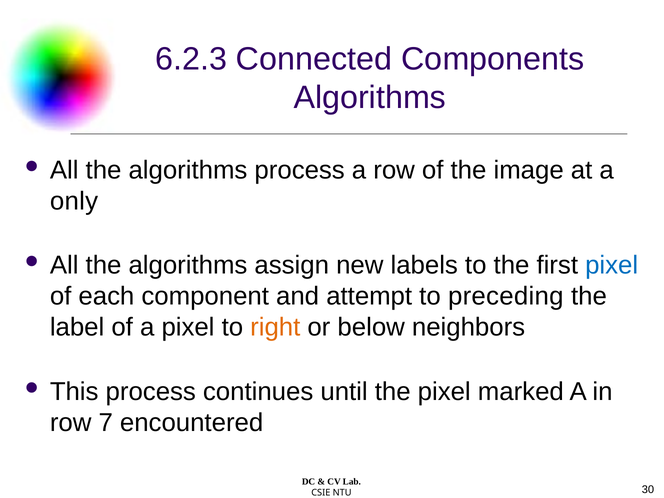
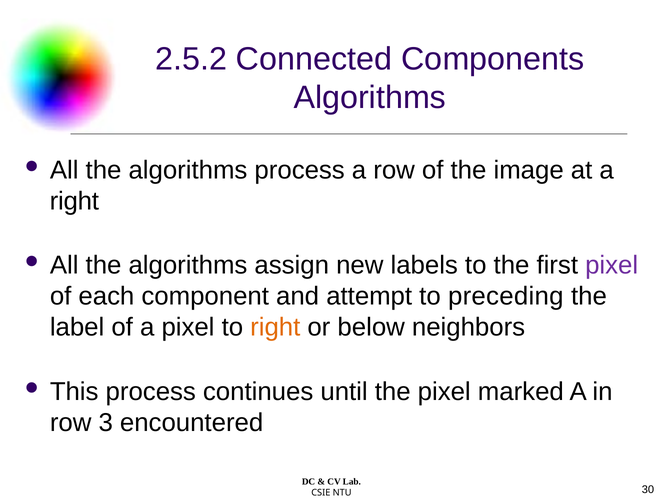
6.2.3: 6.2.3 -> 2.5.2 (191, 59)
only: only -> right (74, 201)
pixel colour: blue -> purple (612, 265)
7: 7 -> 3 (106, 423)
